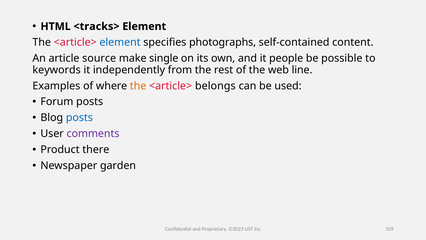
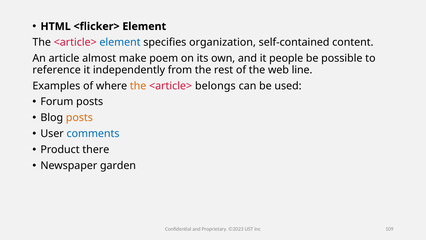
<tracks>: <tracks> -> <flicker> (97, 26)
photographs: photographs -> organization (223, 42)
source: source -> almost (99, 58)
single: single -> poem (164, 58)
keywords: keywords -> reference (57, 70)
posts colour: blue -> orange (79, 118)
comments colour: purple -> blue (93, 133)
